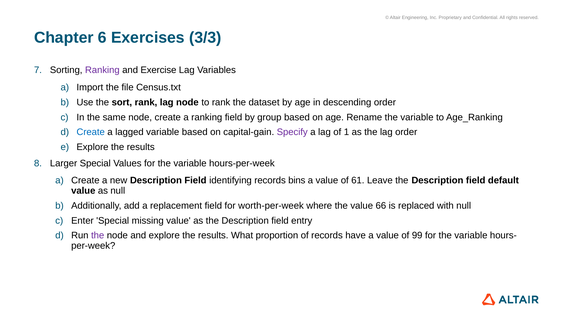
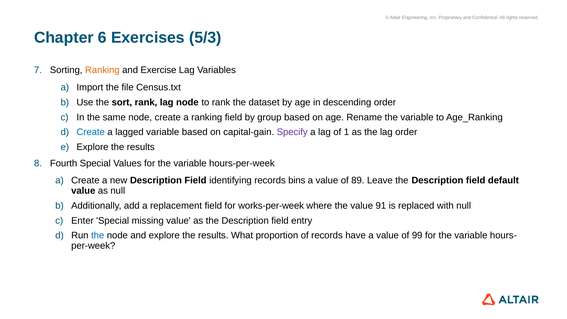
3/3: 3/3 -> 5/3 (205, 38)
Ranking colour: purple -> orange (102, 70)
Larger: Larger -> Fourth (64, 163)
61: 61 -> 89 (358, 180)
worth-per-week: worth-per-week -> works-per-week (271, 206)
66: 66 -> 91 (381, 206)
the colour: purple -> blue (98, 235)
